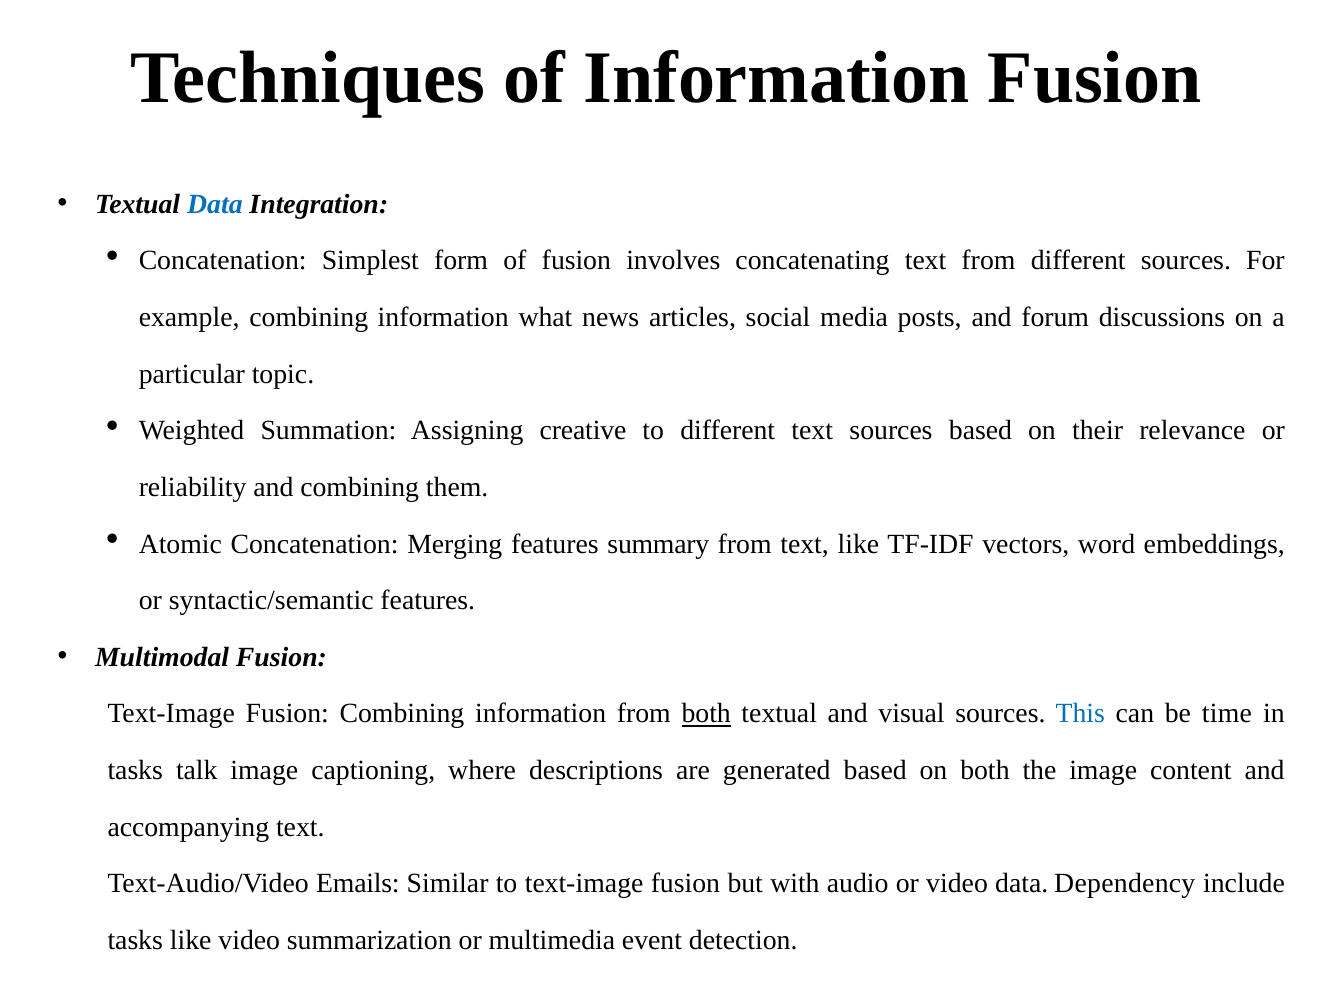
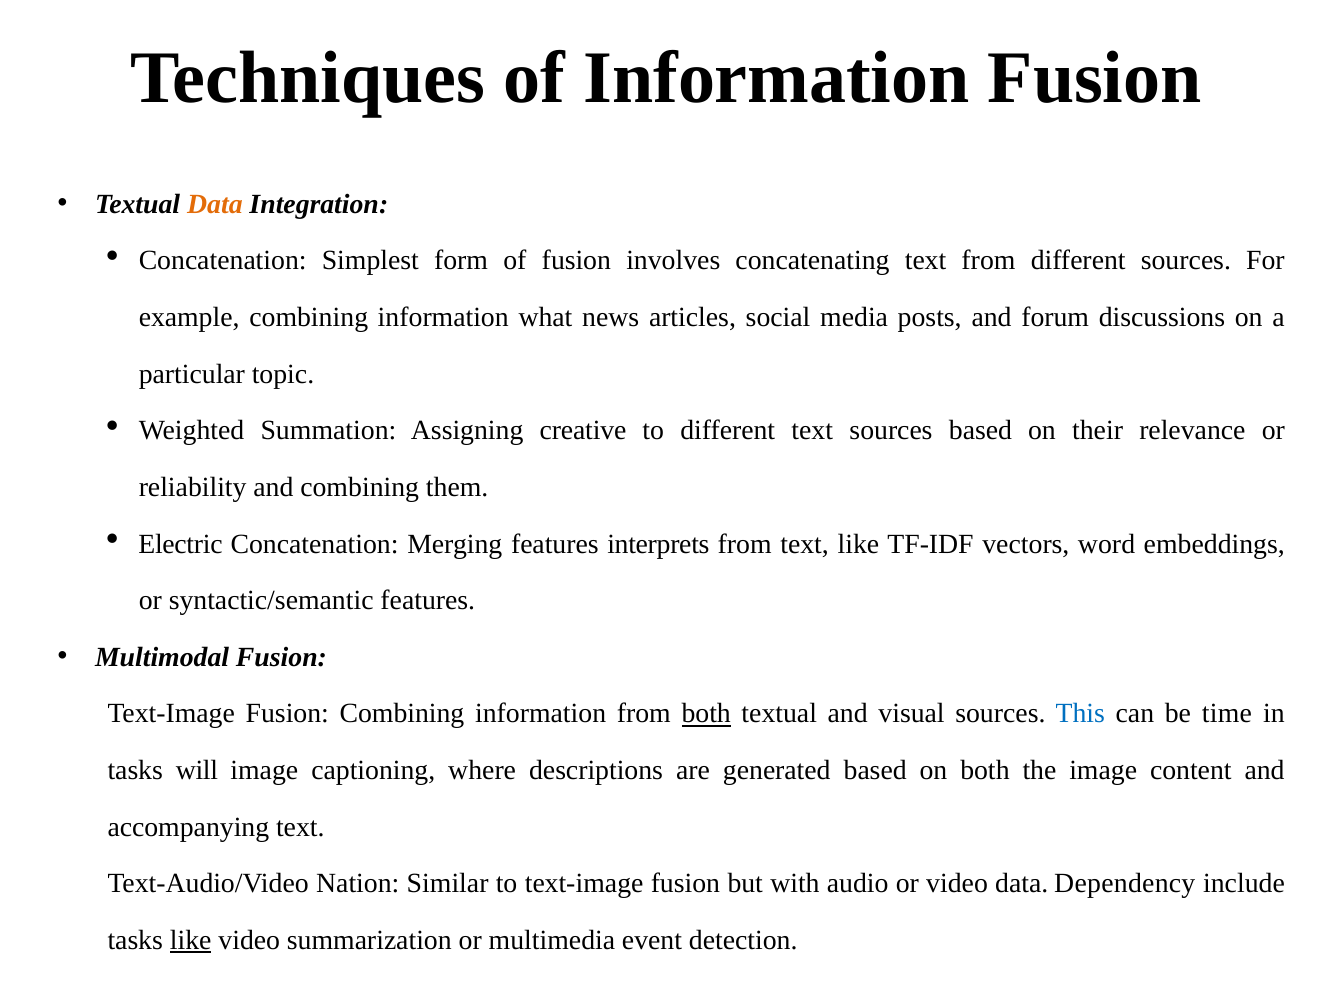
Data colour: blue -> orange (215, 204)
Atomic: Atomic -> Electric (180, 544)
summary: summary -> interprets (658, 544)
talk: talk -> will (197, 770)
Emails: Emails -> Nation (358, 883)
like underline: none -> present (191, 940)
